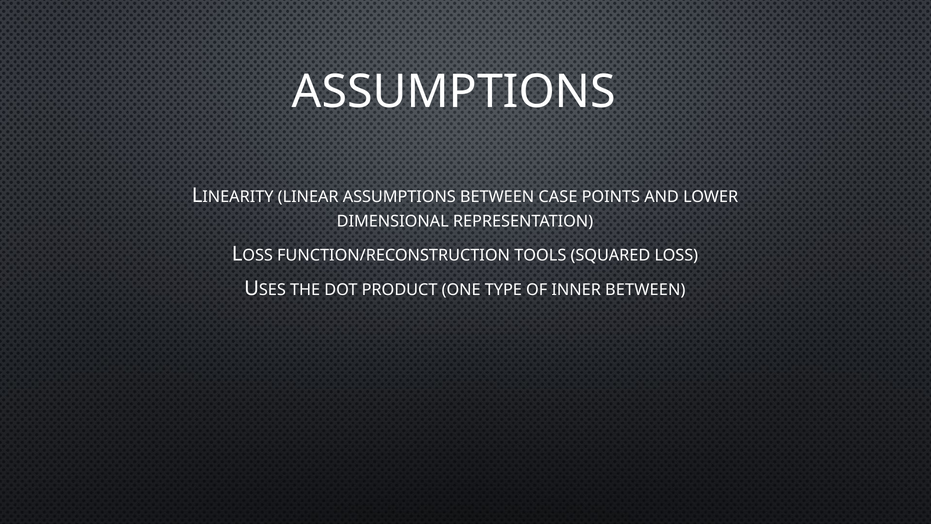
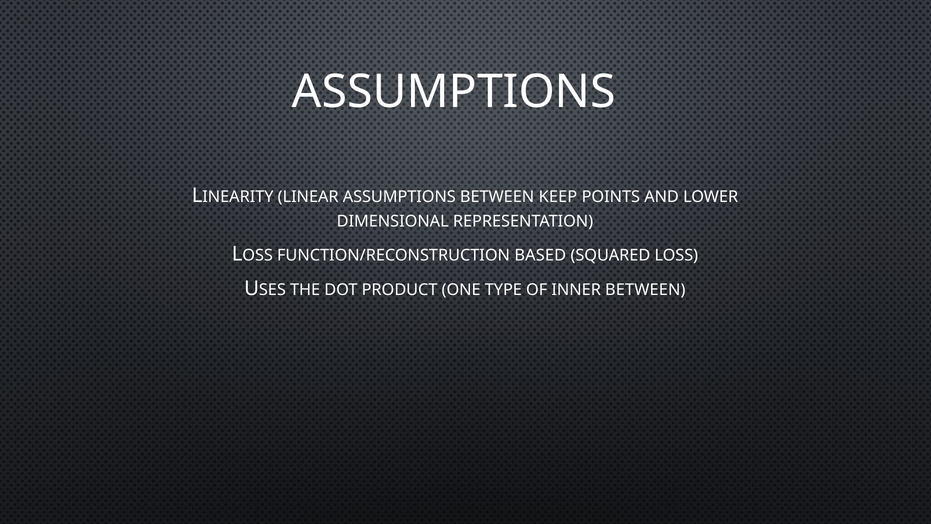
CASE: CASE -> KEEP (558, 197)
TOOLS: TOOLS -> BASED (540, 255)
